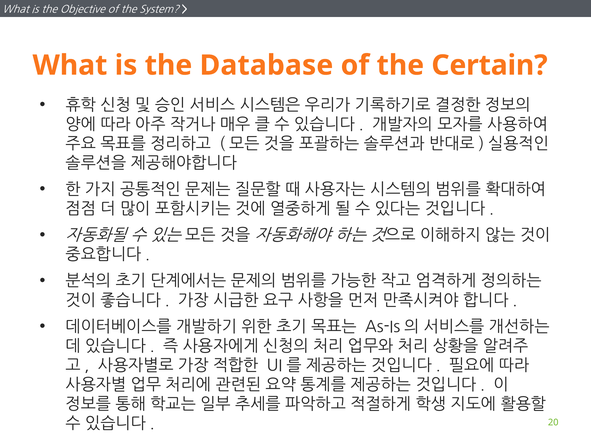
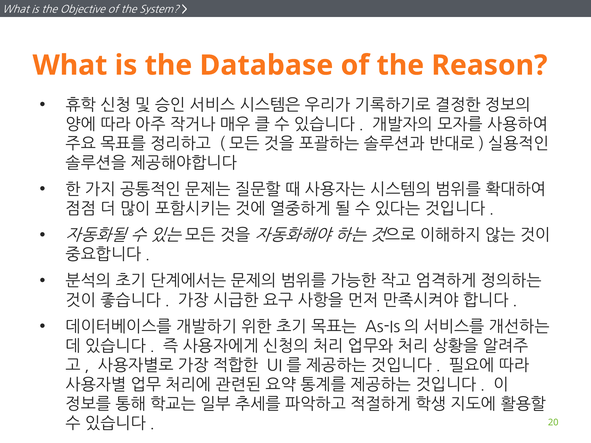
Certain: Certain -> Reason (489, 65)
